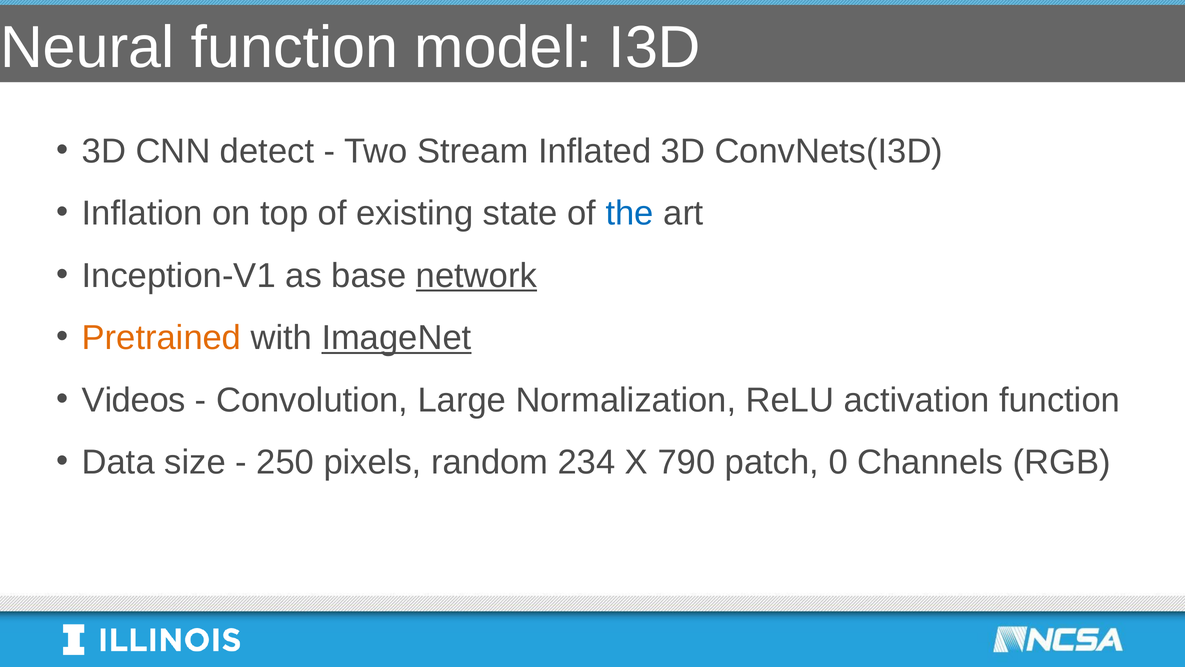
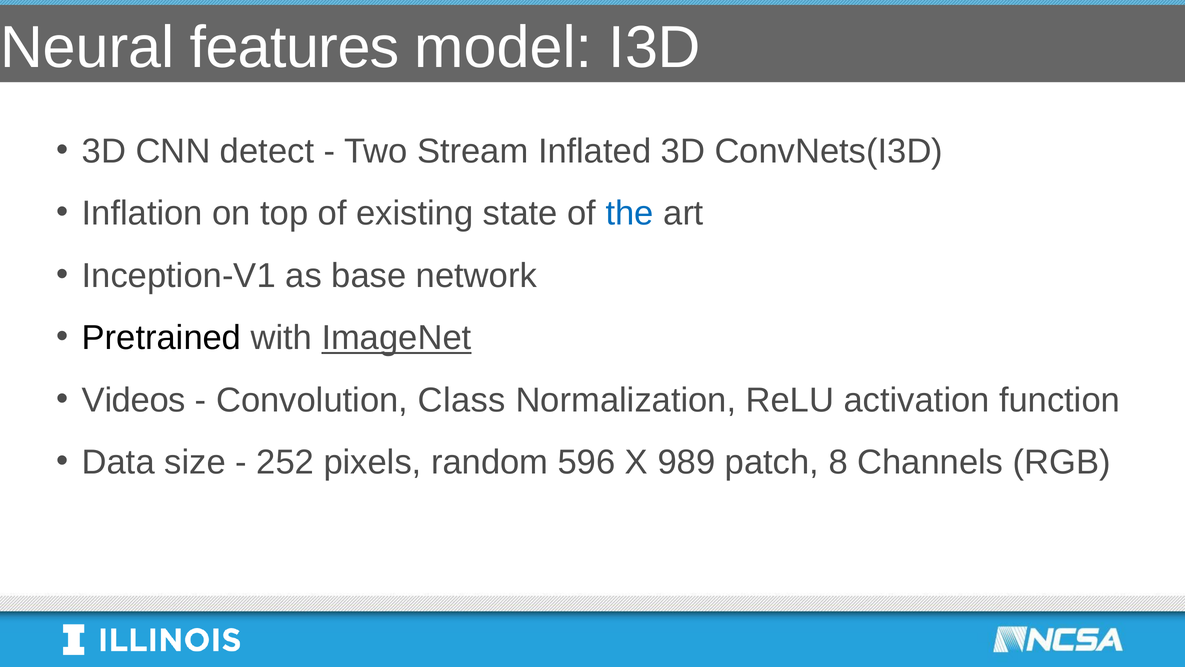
Neural function: function -> features (295, 48)
network underline: present -> none (476, 276)
Pretrained colour: orange -> black (162, 338)
Large: Large -> Class (462, 400)
250: 250 -> 252 (285, 462)
234: 234 -> 596 (587, 462)
790: 790 -> 989 (686, 462)
0: 0 -> 8 (838, 462)
